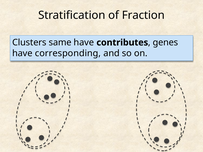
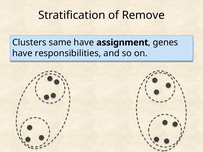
Fraction: Fraction -> Remove (143, 15)
contributes: contributes -> assignment (122, 43)
corresponding: corresponding -> responsibilities (68, 53)
